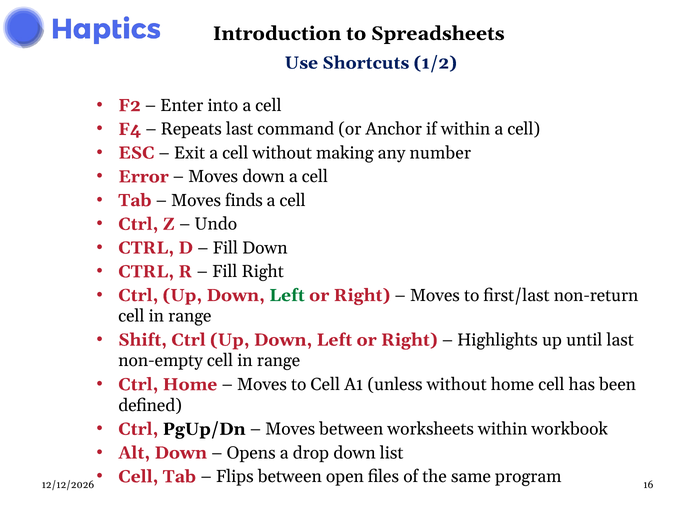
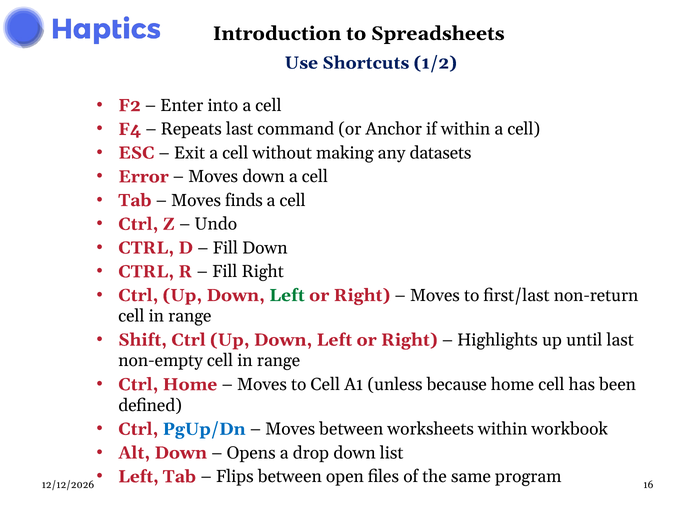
number: number -> datasets (440, 153)
unless without: without -> because (457, 385)
PgUp/Dn colour: black -> blue (204, 429)
Cell: Cell -> Left (138, 477)
